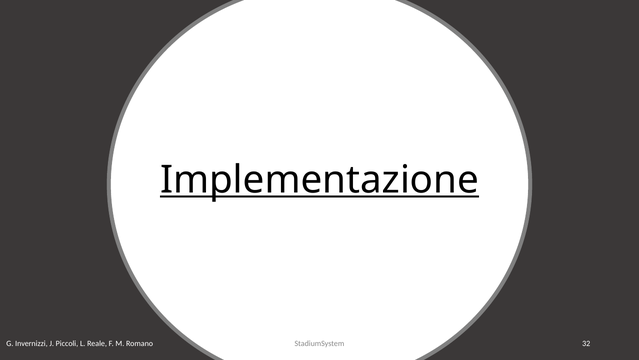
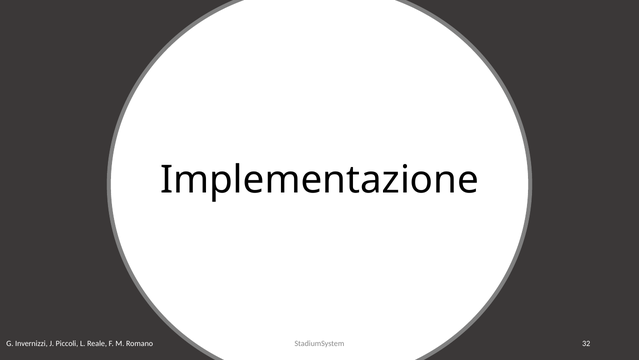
Implementazione underline: present -> none (319, 180)
